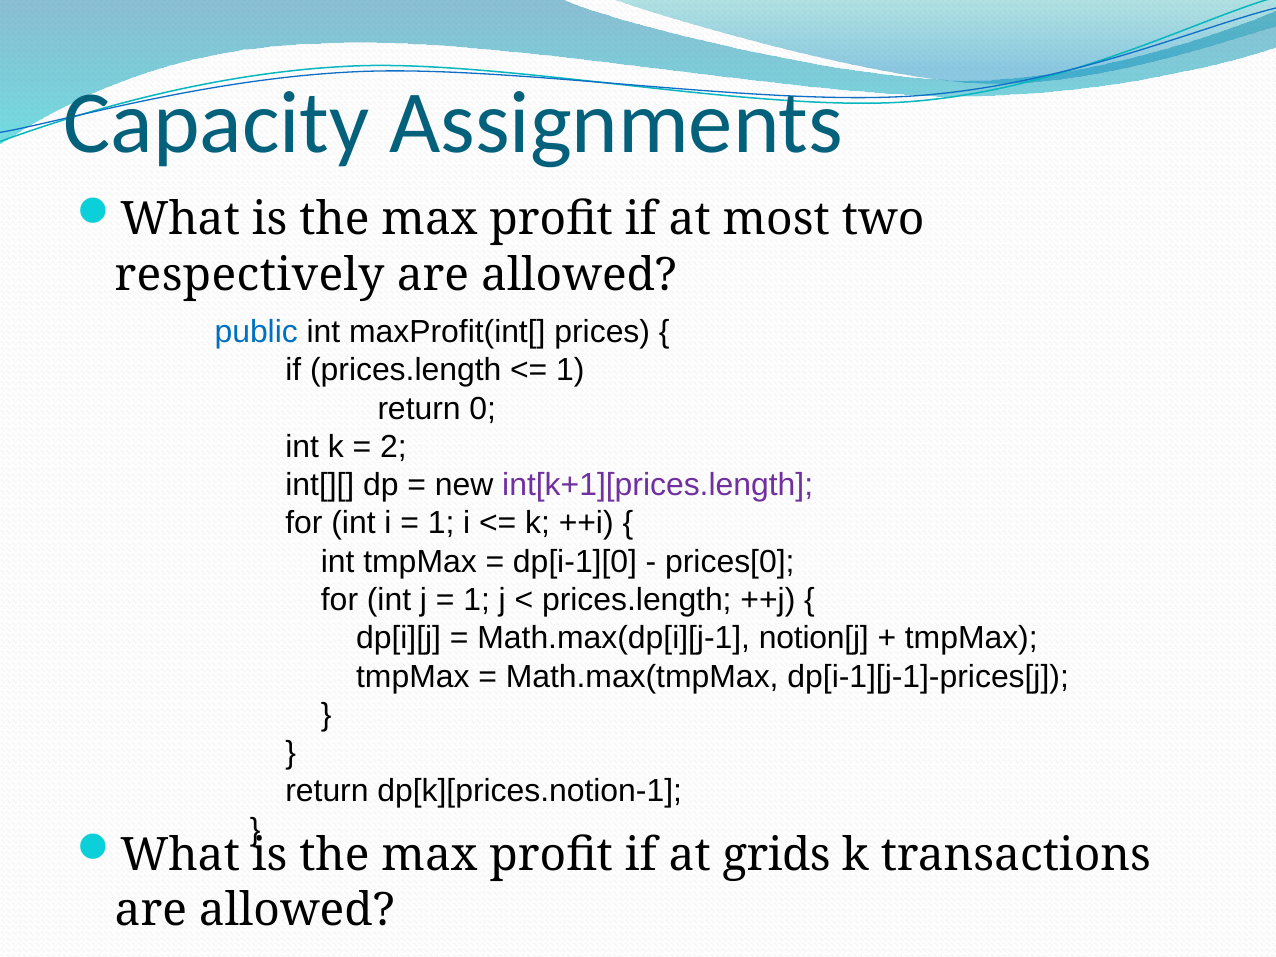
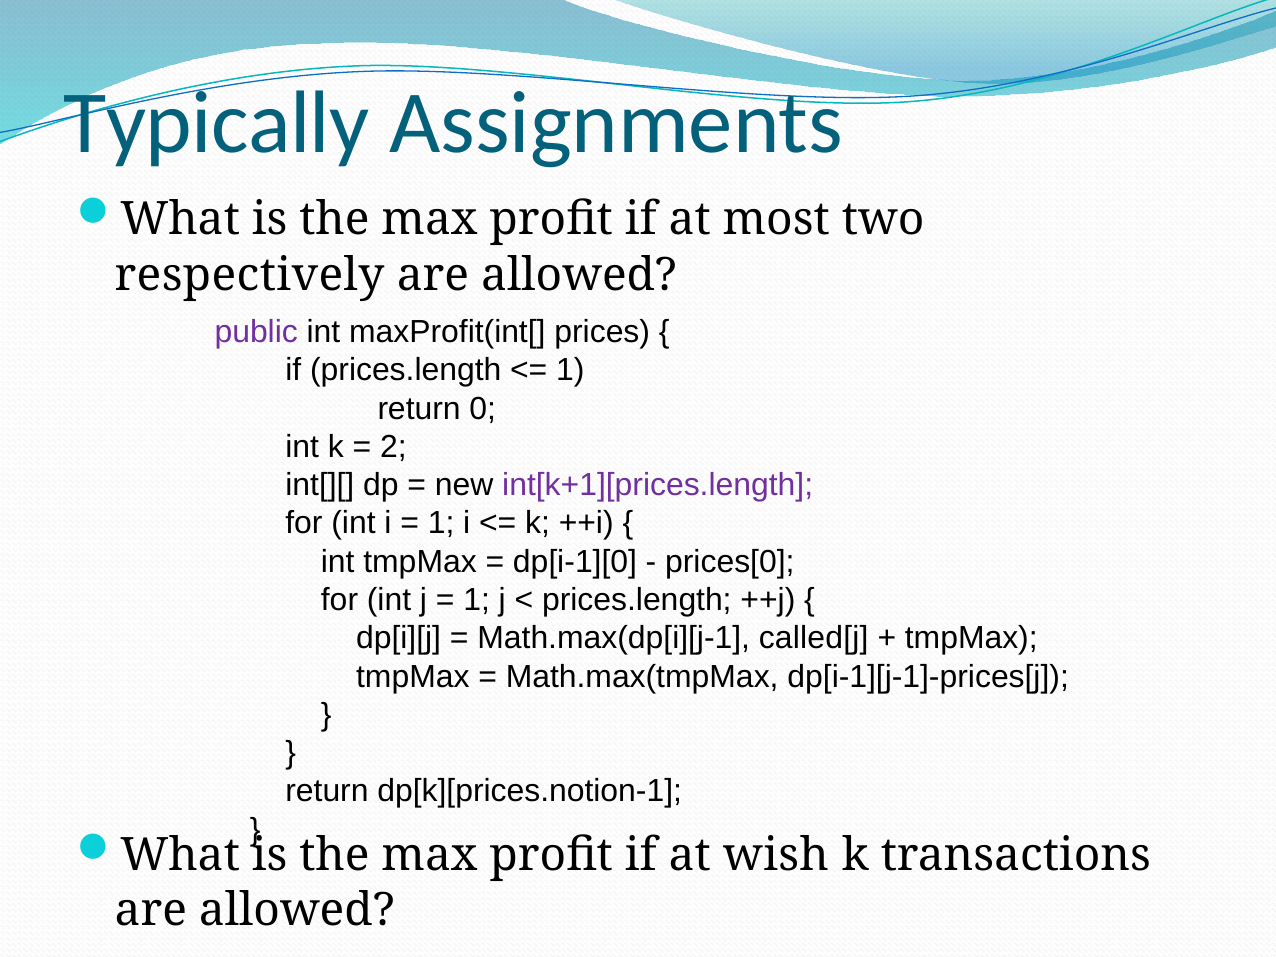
Capacity: Capacity -> Typically (217, 123)
public colour: blue -> purple (256, 332)
notion[j: notion[j -> called[j (814, 638)
grids: grids -> wish (776, 855)
